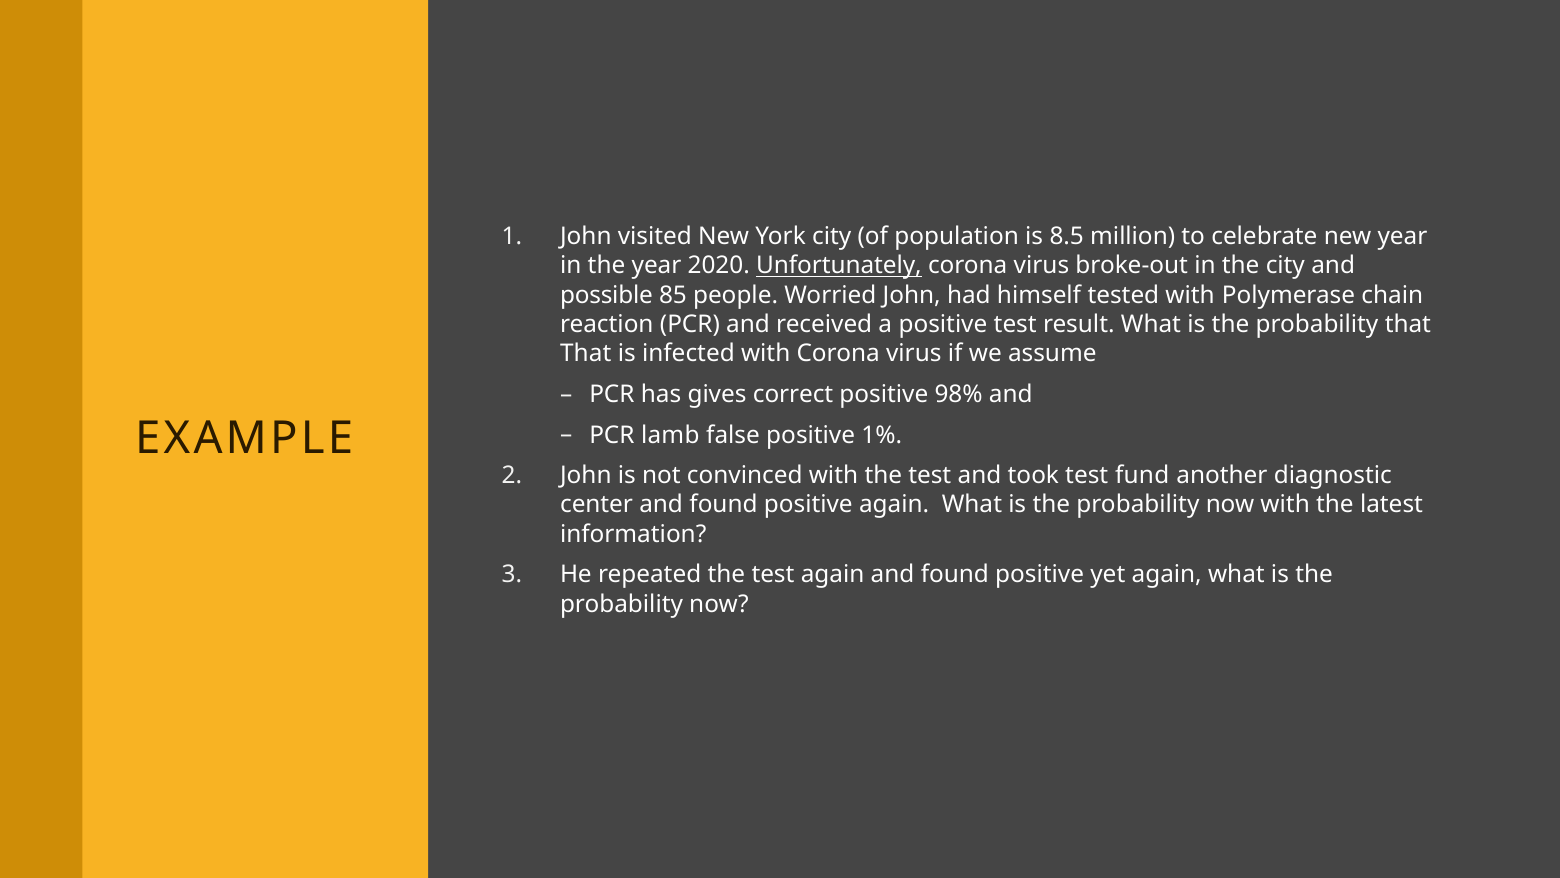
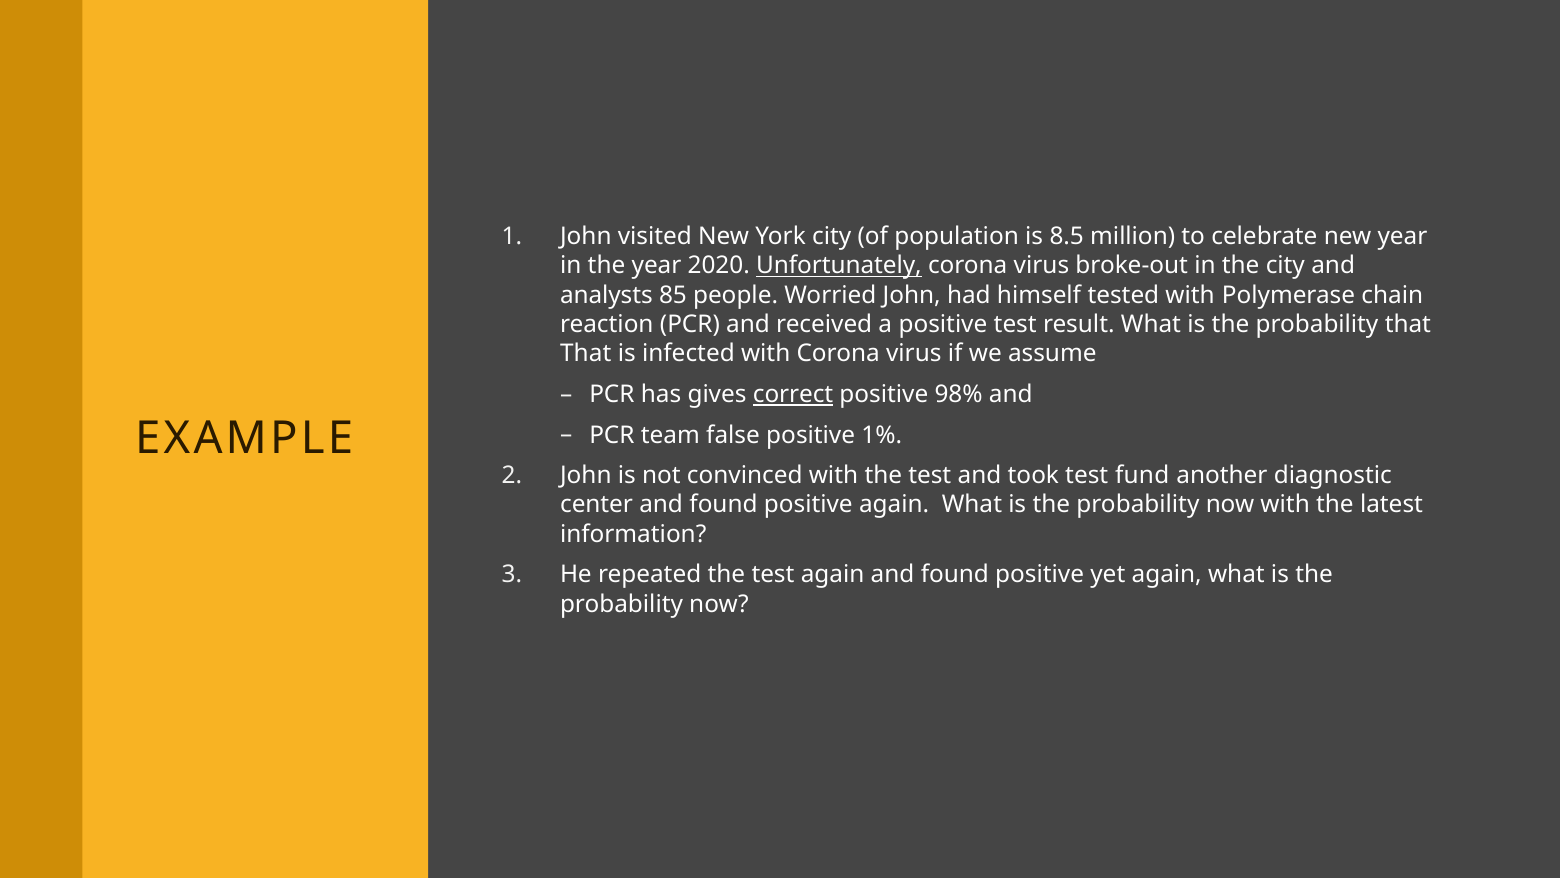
possible: possible -> analysts (606, 295)
correct underline: none -> present (793, 394)
lamb: lamb -> team (670, 435)
